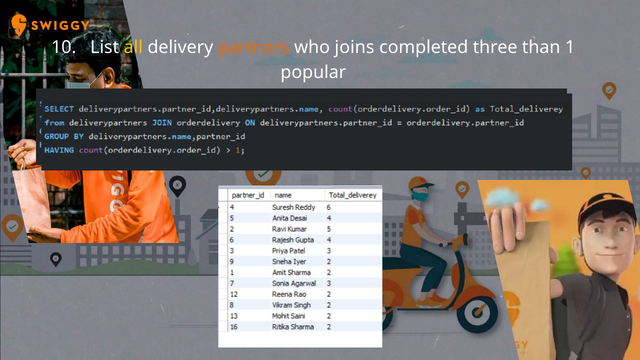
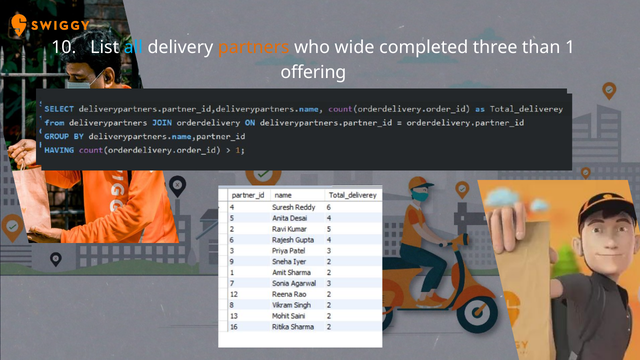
all colour: yellow -> light blue (133, 47)
joins: joins -> wide (355, 47)
popular: popular -> offering (313, 72)
